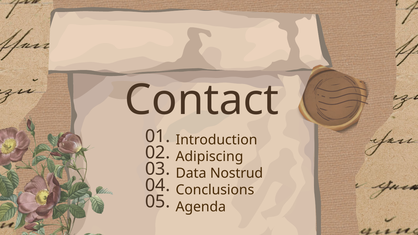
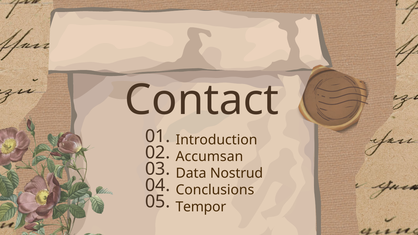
Adipiscing: Adipiscing -> Accumsan (209, 157)
Agenda: Agenda -> Tempor (201, 207)
